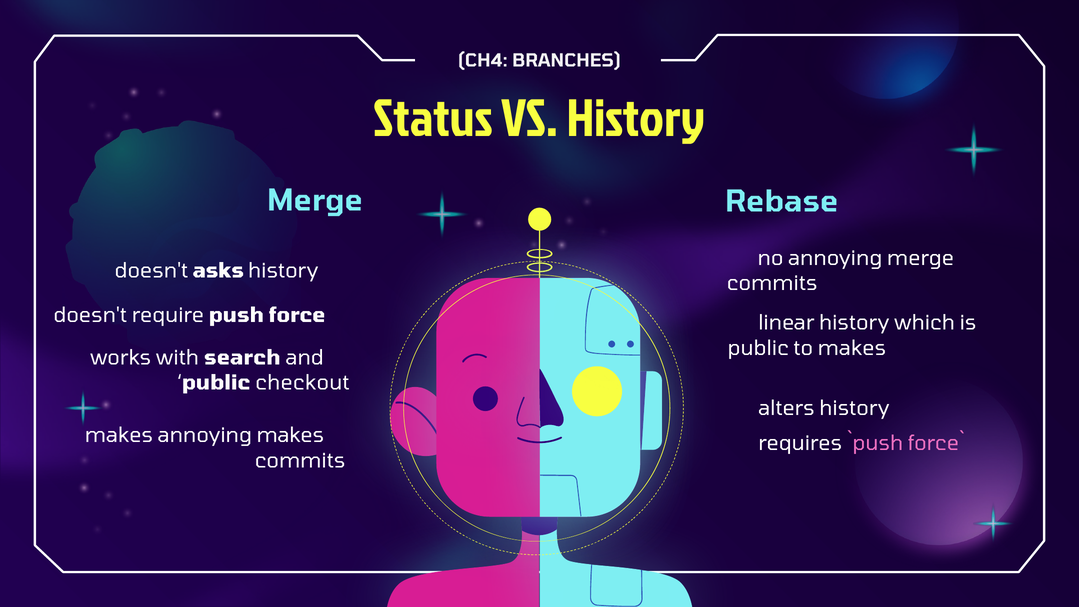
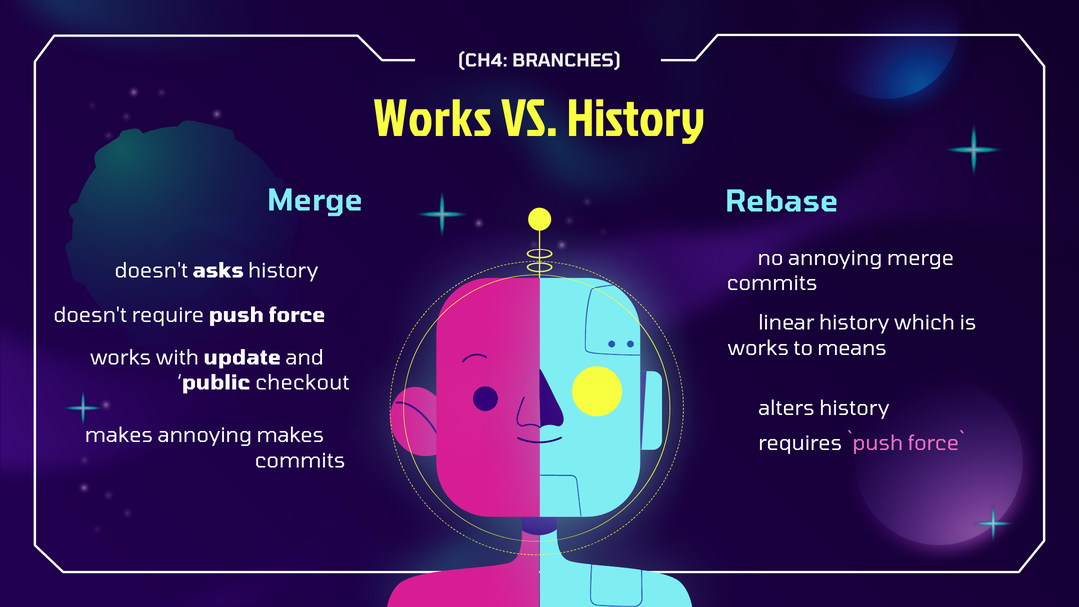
Status: Status -> Works (433, 119)
public: public -> works (758, 348)
to makes: makes -> means (852, 348)
search: search -> update (242, 358)
